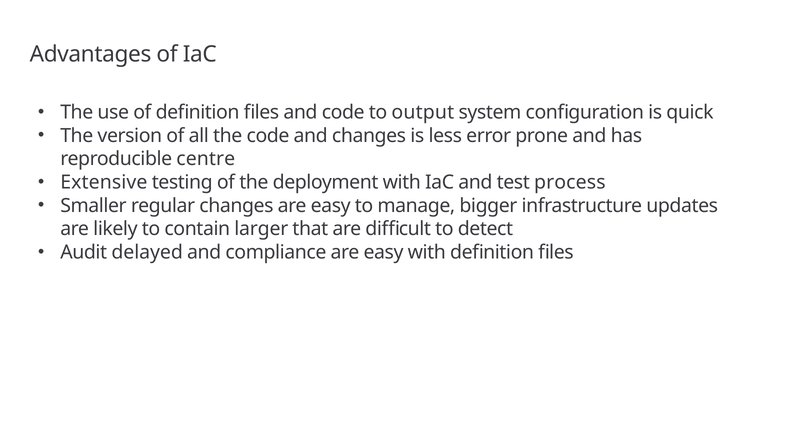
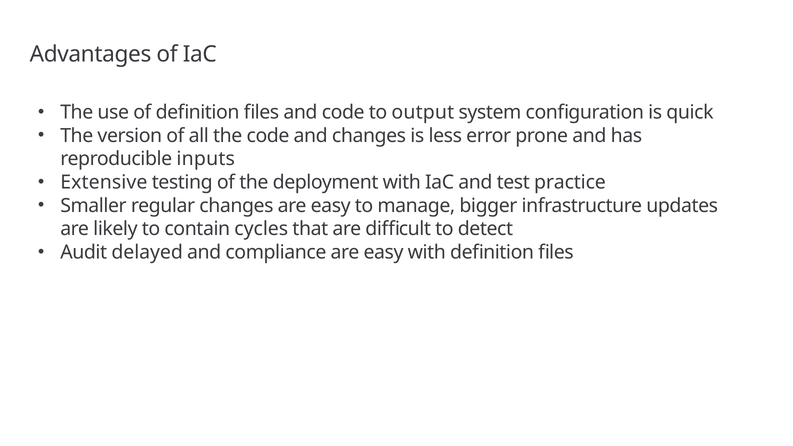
centre: centre -> inputs (206, 159)
process: process -> practice (570, 182)
larger: larger -> cycles (261, 229)
